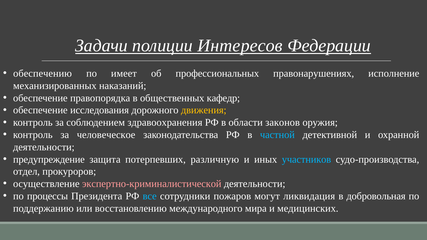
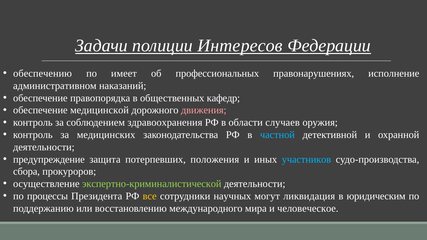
механизированных: механизированных -> административном (55, 86)
исследования: исследования -> медицинской (99, 110)
движения colour: yellow -> pink (204, 110)
законов: законов -> случаев (283, 123)
человеческое: человеческое -> медицинских (106, 135)
различную: различную -> положения (215, 159)
отдел: отдел -> сбора (27, 172)
экспертно-криминалистической colour: pink -> light green (152, 184)
все colour: light blue -> yellow (150, 196)
пожаров: пожаров -> научных (232, 196)
добровольная: добровольная -> юридическим (376, 196)
медицинских: медицинских -> человеческое (308, 208)
